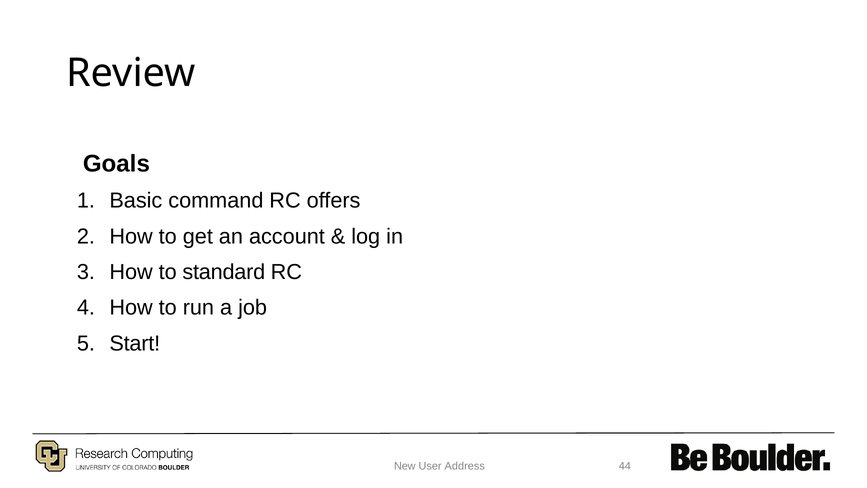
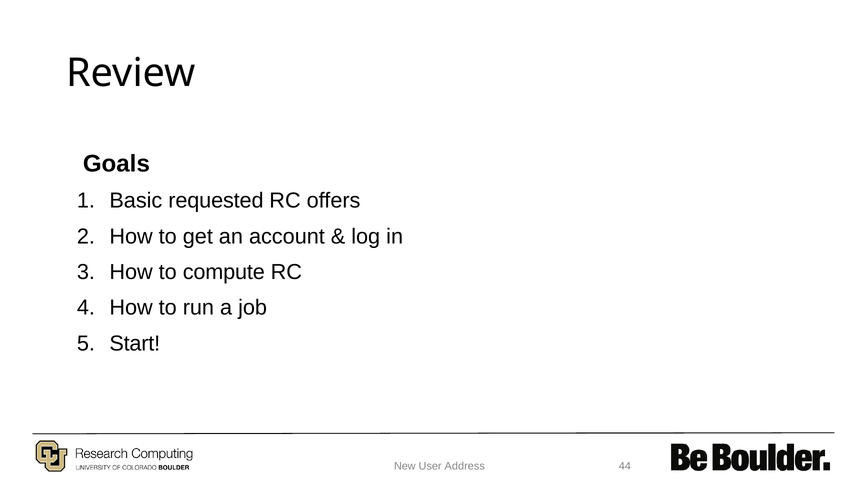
command: command -> requested (216, 201)
standard: standard -> compute (224, 272)
